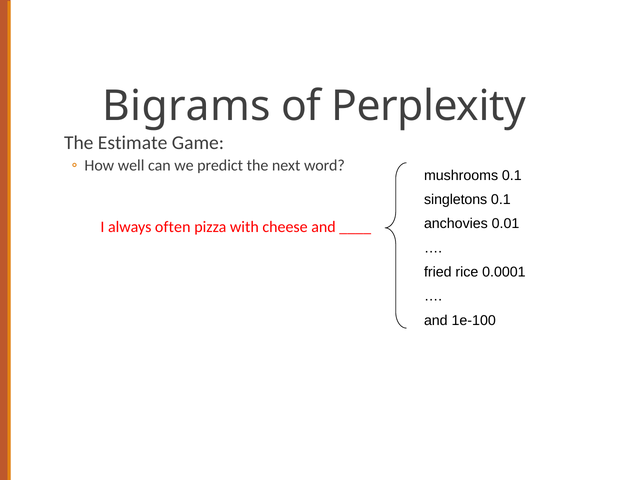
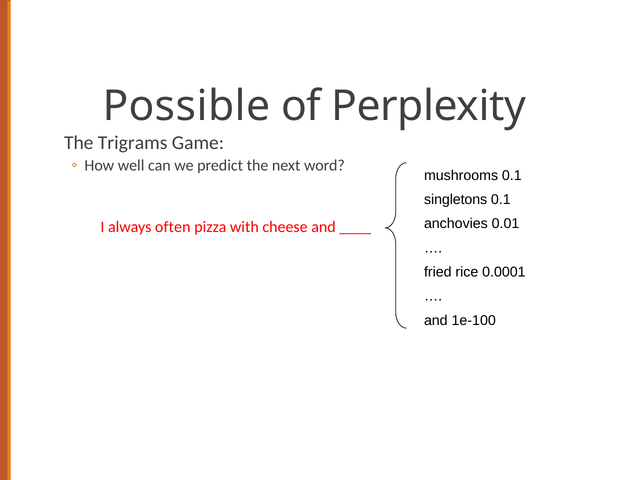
Bigrams: Bigrams -> Possible (186, 106)
Estimate: Estimate -> Trigrams (133, 143)
